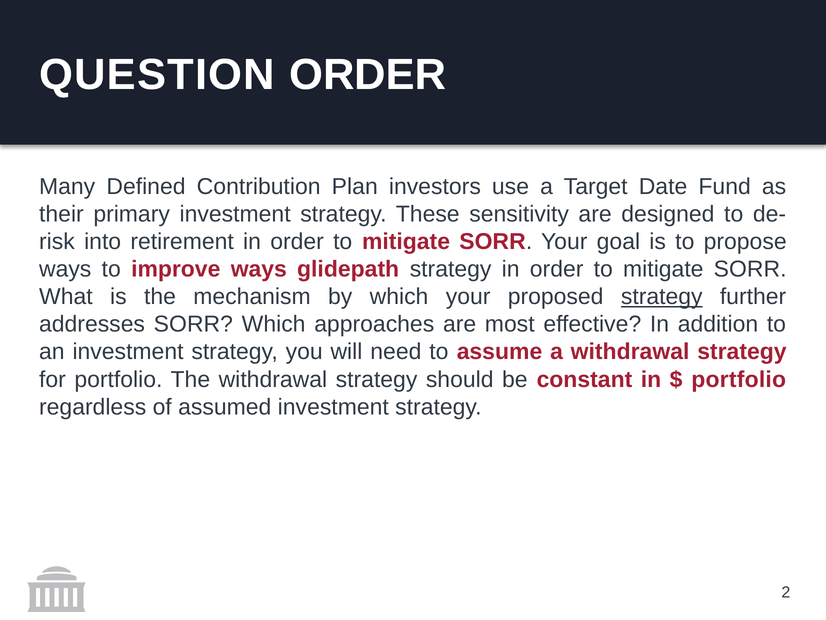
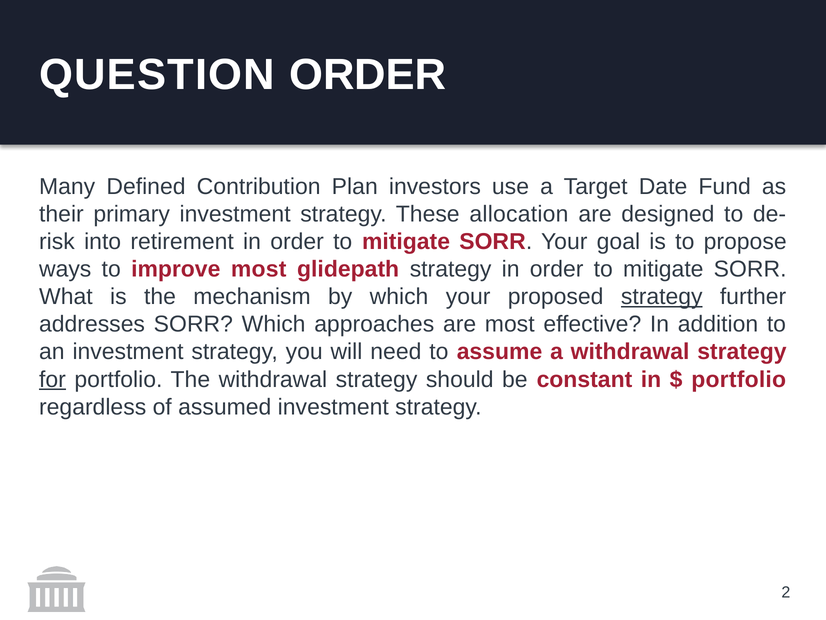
sensitivity: sensitivity -> allocation (519, 214)
improve ways: ways -> most (259, 269)
for underline: none -> present (52, 379)
